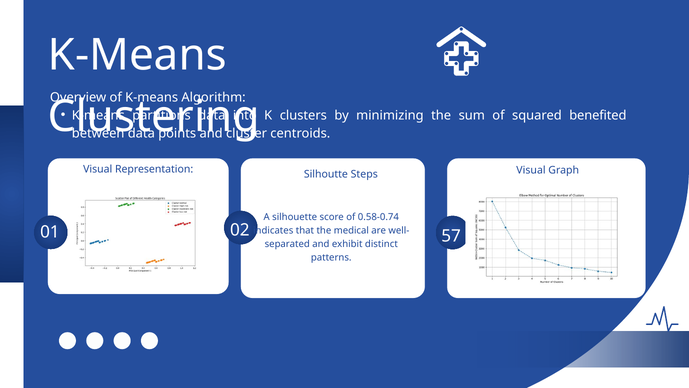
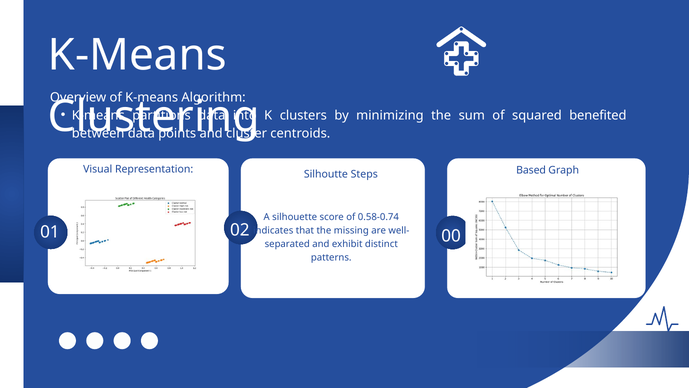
Visual: Visual -> Based (531, 170)
57: 57 -> 00 (451, 236)
medical: medical -> missing (351, 230)
